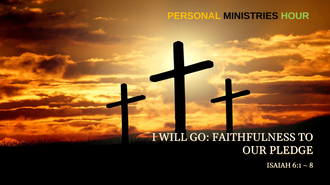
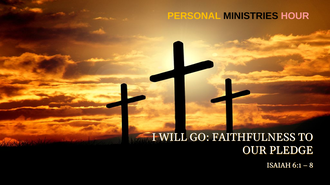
HOUR colour: light green -> pink (295, 16)
